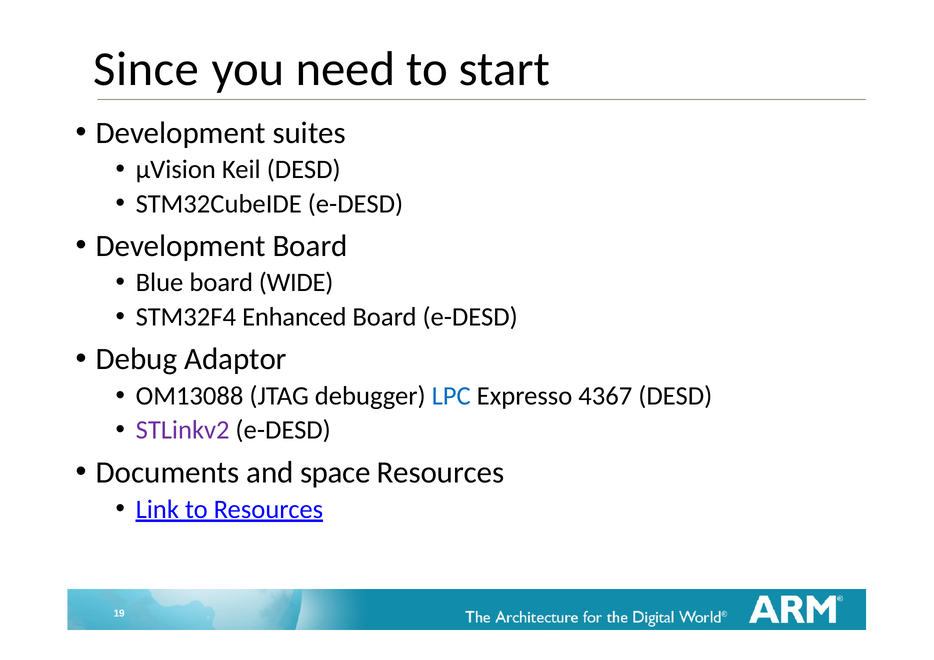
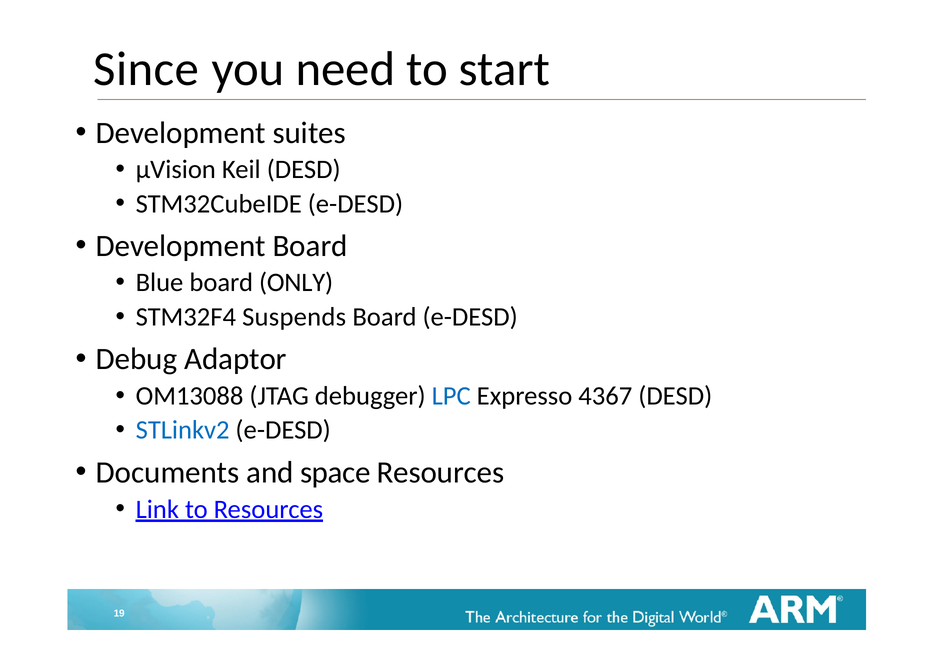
WIDE: WIDE -> ONLY (296, 283)
Enhanced: Enhanced -> Suspends (294, 317)
STLinkv2 colour: purple -> blue (183, 430)
